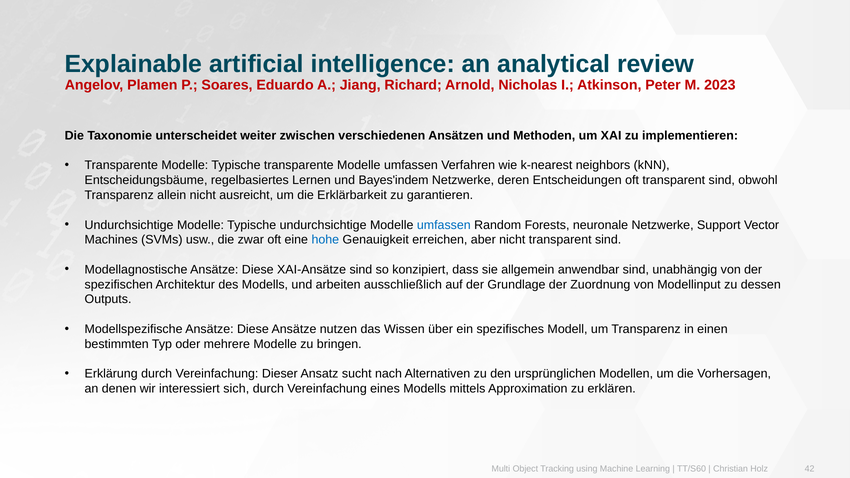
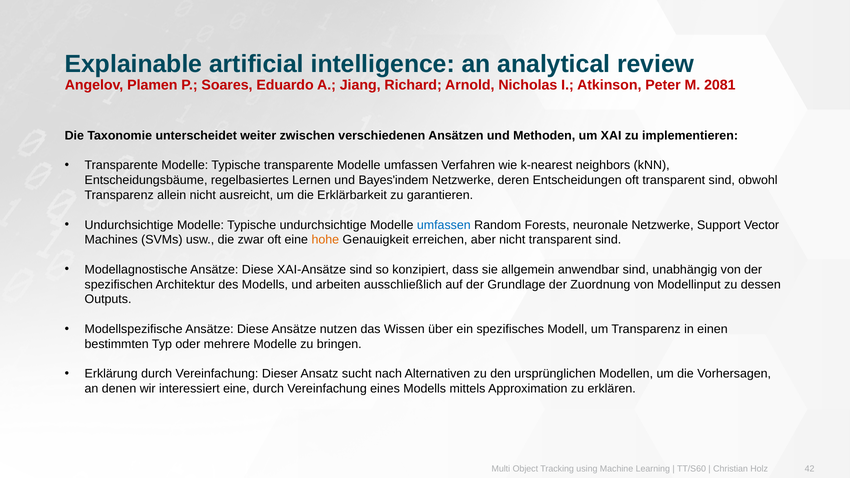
2023: 2023 -> 2081 (720, 85)
hohe colour: blue -> orange (325, 240)
interessiert sich: sich -> eine (236, 389)
